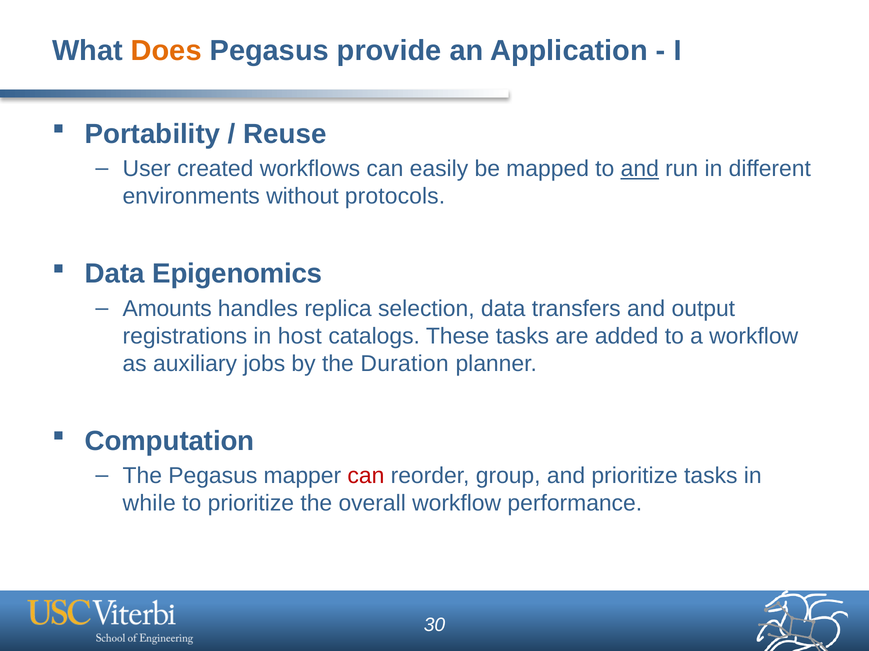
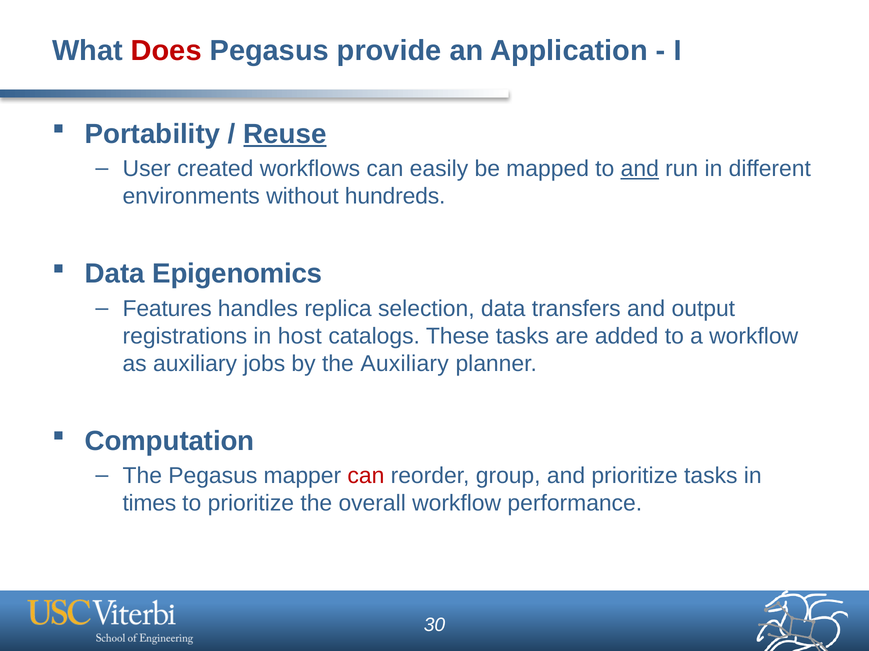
Does colour: orange -> red (166, 51)
Reuse underline: none -> present (285, 134)
protocols: protocols -> hundreds (395, 197)
Amounts: Amounts -> Features (167, 309)
the Duration: Duration -> Auxiliary (405, 364)
while: while -> times (149, 504)
